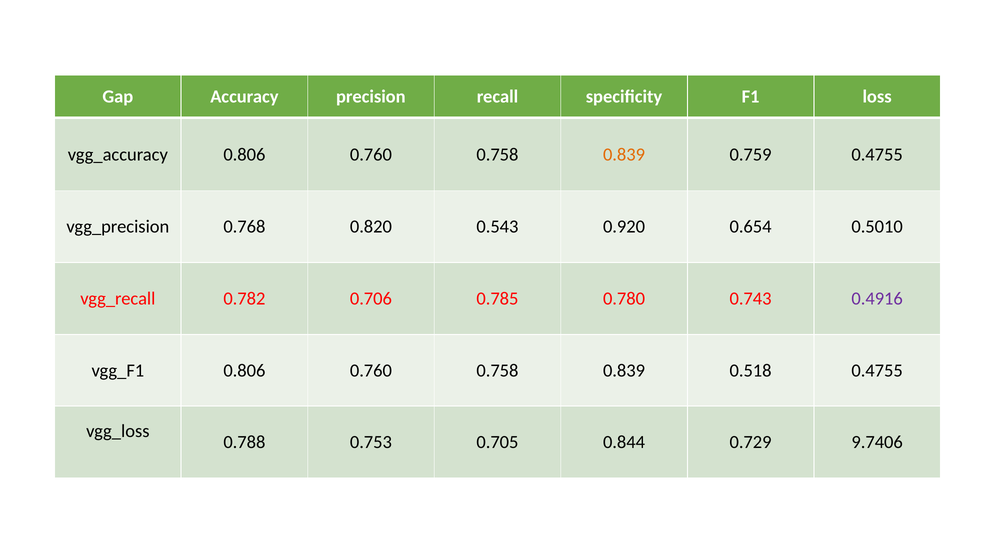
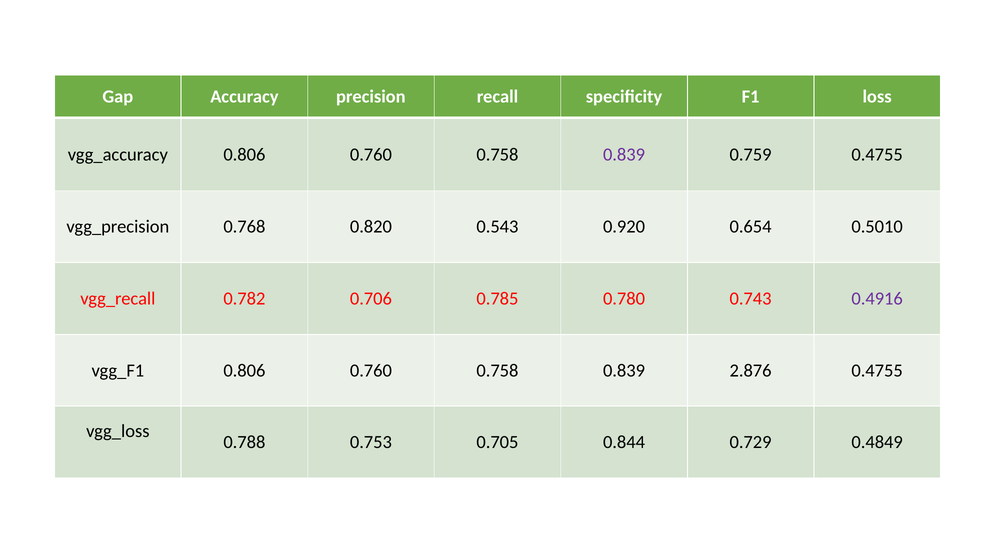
0.839 colour: orange -> purple (624, 154)
0.518: 0.518 -> 2.876 (751, 371)
9.7406: 9.7406 -> 0.4849 (877, 442)
